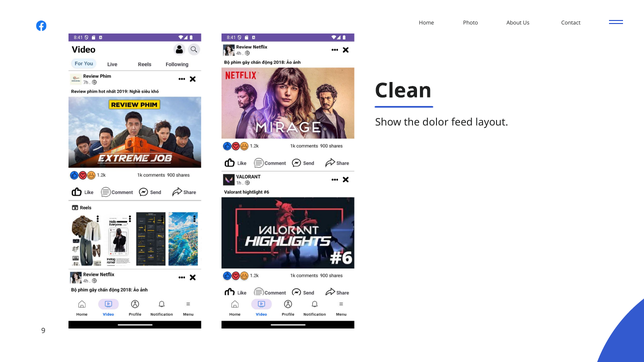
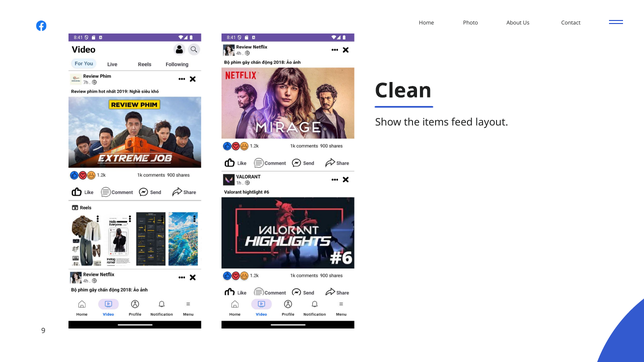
dolor: dolor -> items (436, 122)
